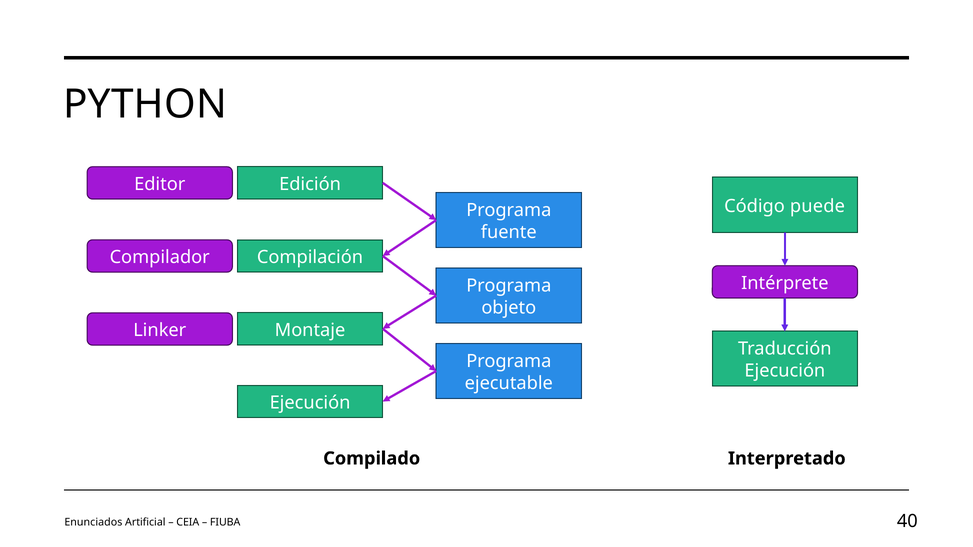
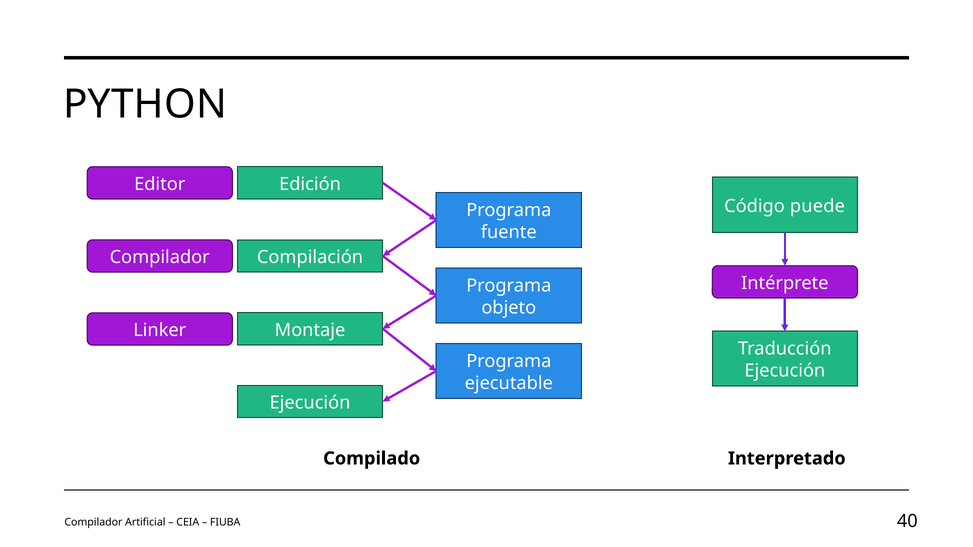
Enunciados: Enunciados -> Compilador (93, 523)
